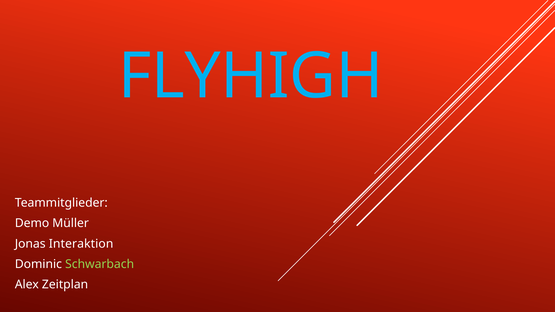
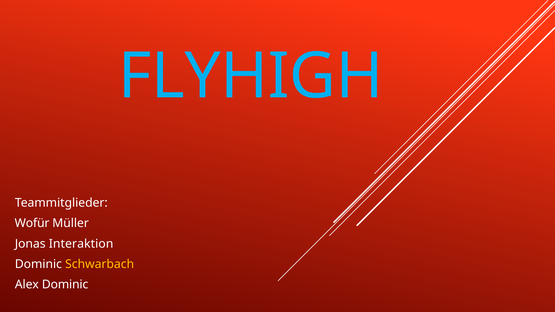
Demo: Demo -> Wofür (32, 223)
Schwarbach colour: light green -> yellow (100, 264)
Alex Zeitplan: Zeitplan -> Dominic (65, 285)
